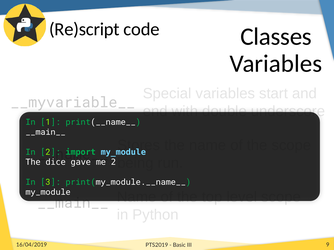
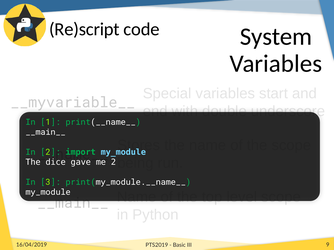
Classes: Classes -> System (276, 37)
